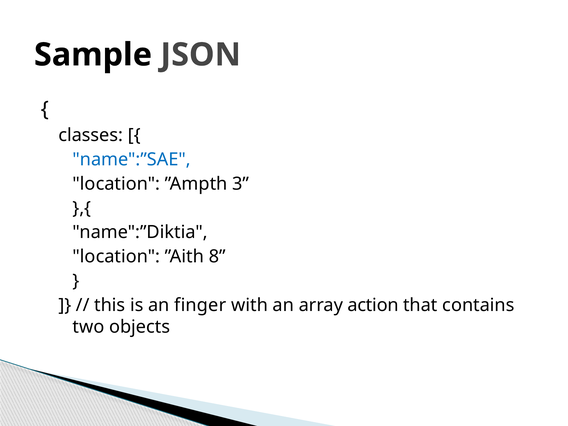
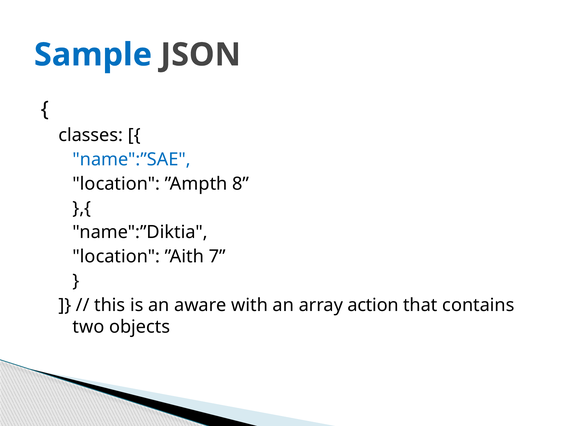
Sample colour: black -> blue (93, 55)
3: 3 -> 8 (241, 184)
8: 8 -> 7 (217, 257)
finger: finger -> aware (200, 305)
